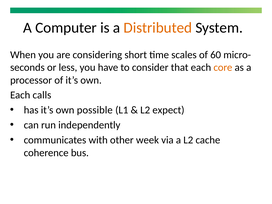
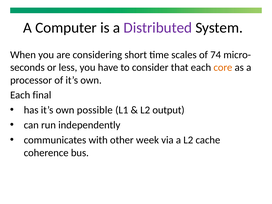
Distributed colour: orange -> purple (158, 28)
60: 60 -> 74 (216, 55)
calls: calls -> final (42, 95)
expect: expect -> output (168, 110)
